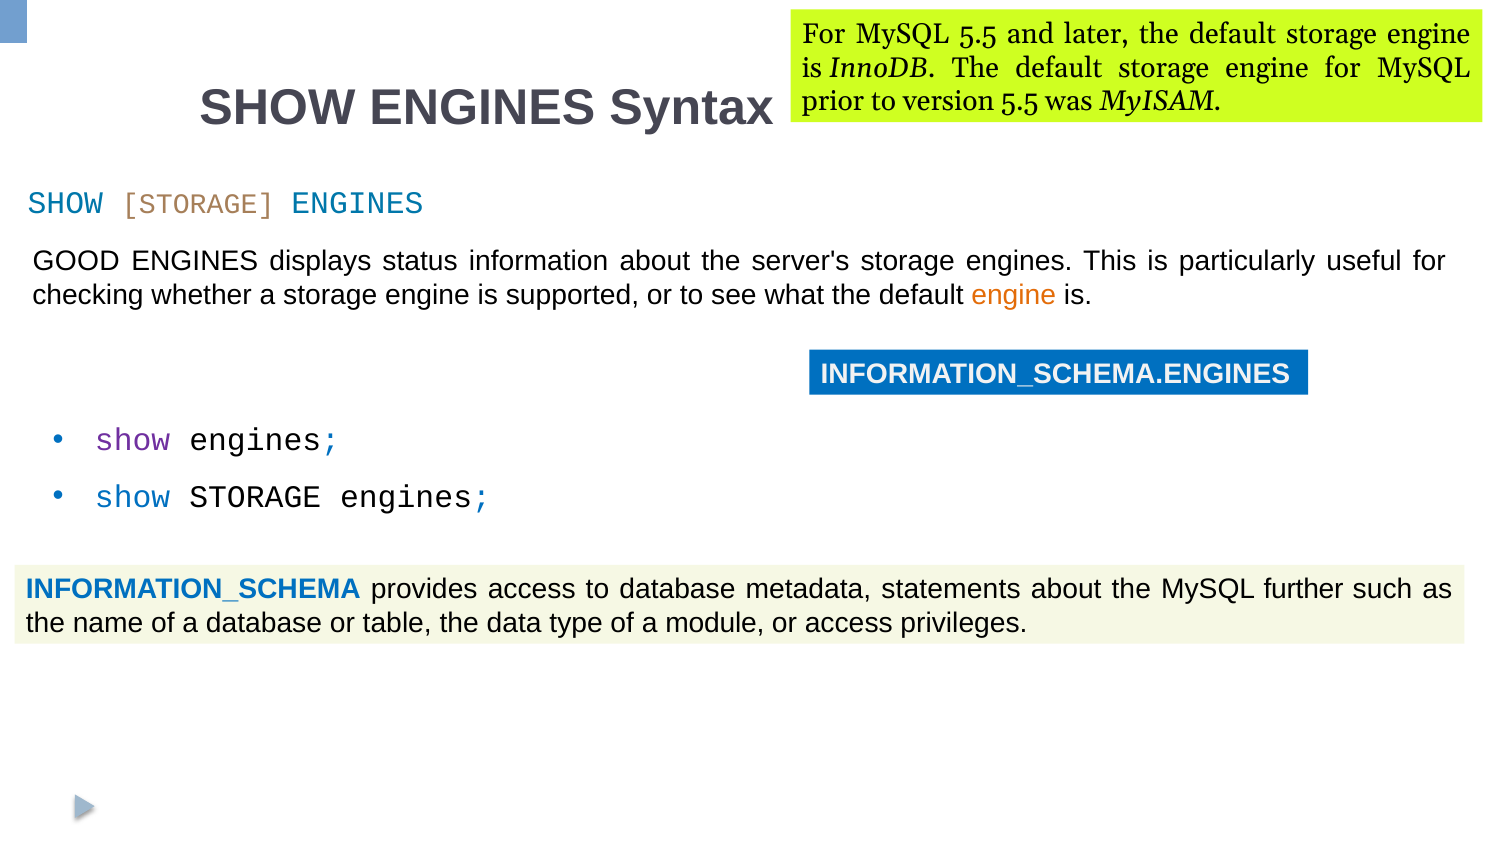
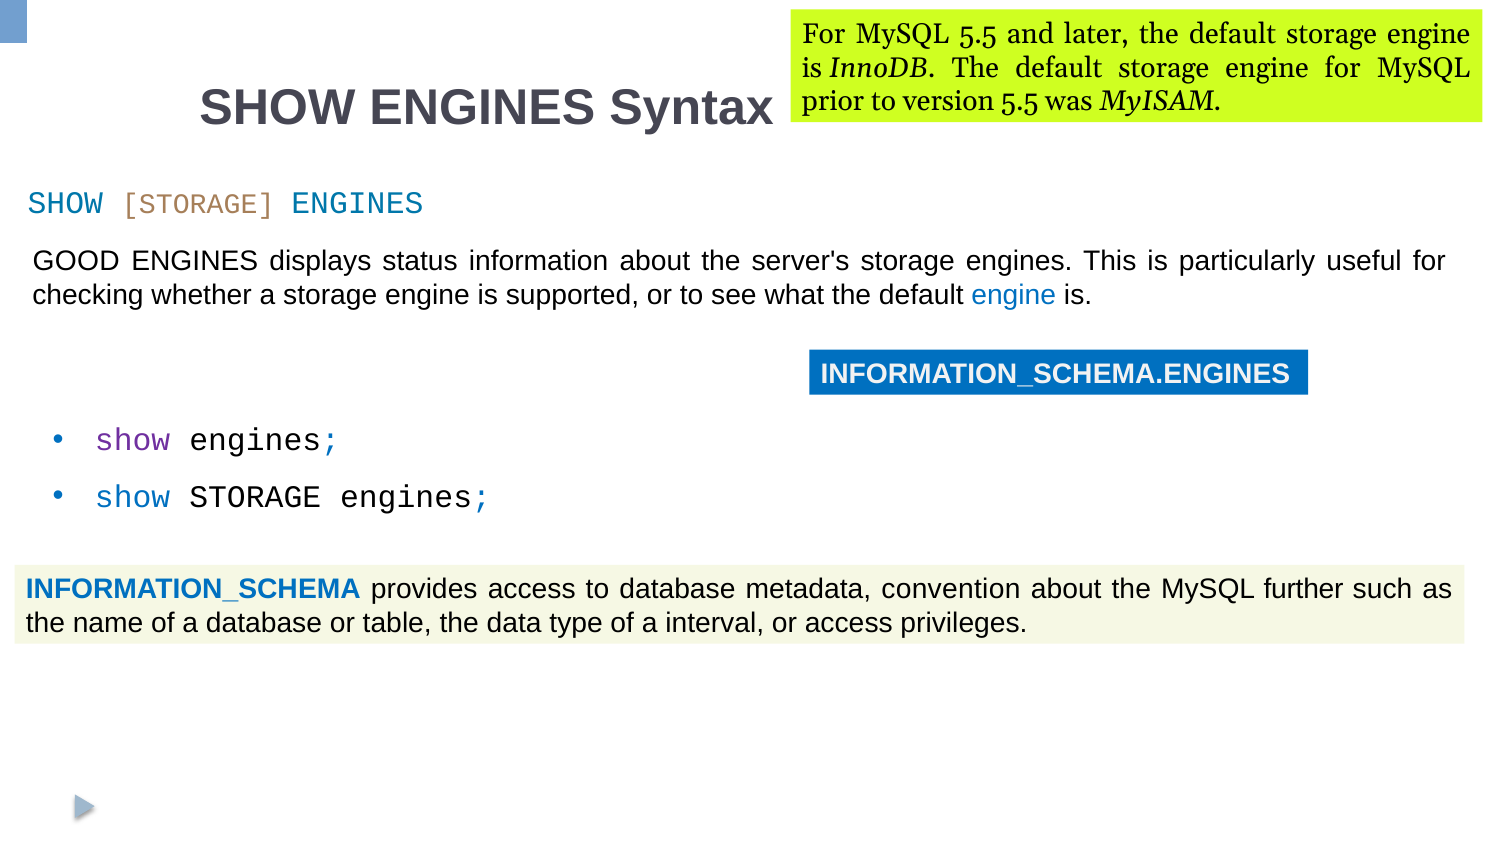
engine colour: orange -> blue (1014, 295)
statements: statements -> convention (951, 589)
module: module -> interval (715, 623)
